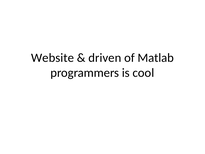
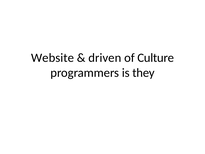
Matlab: Matlab -> Culture (156, 58)
cool: cool -> they (144, 73)
